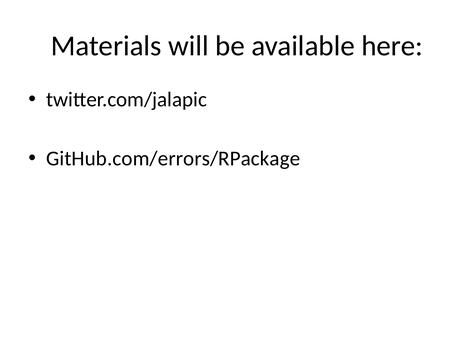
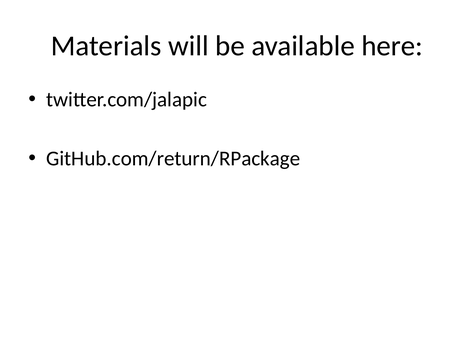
GitHub.com/errors/RPackage: GitHub.com/errors/RPackage -> GitHub.com/return/RPackage (173, 158)
